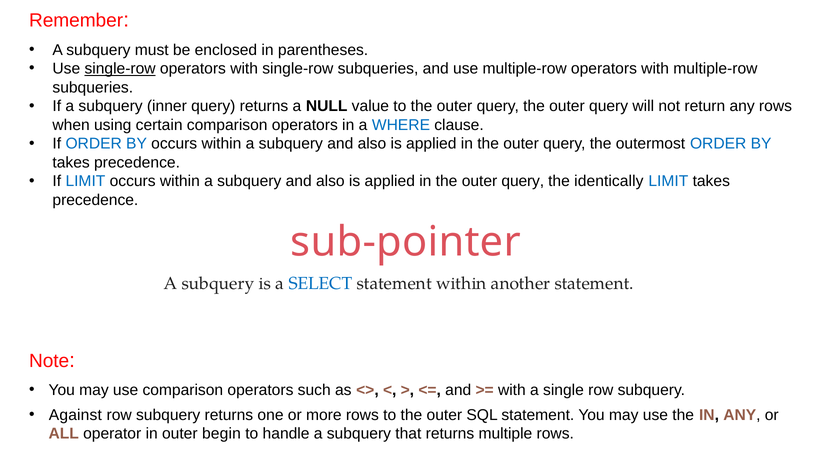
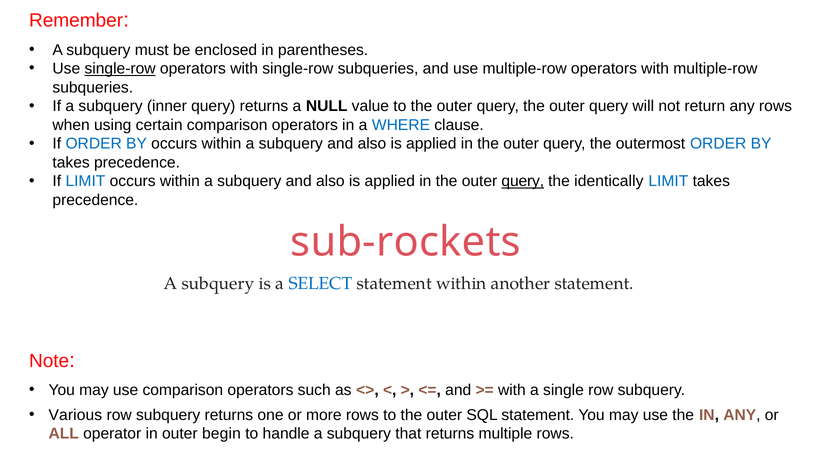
query underline: none -> present (523, 181)
sub-pointer: sub-pointer -> sub-rockets (406, 242)
Against: Against -> Various (75, 415)
